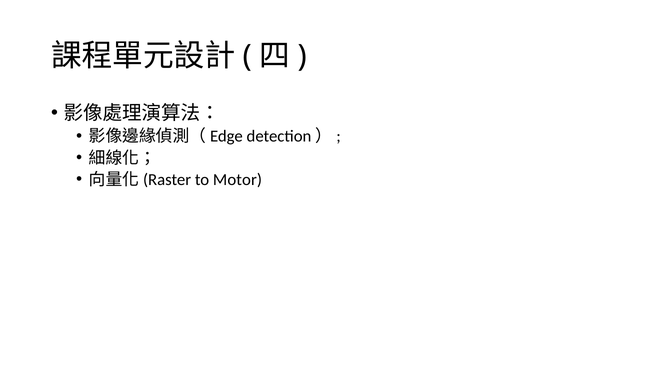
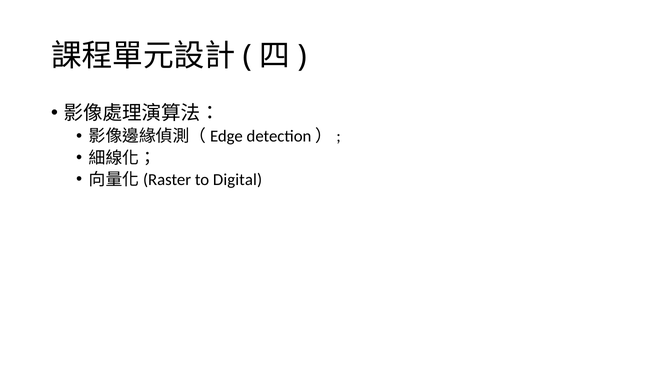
Motor: Motor -> Digital (238, 180)
